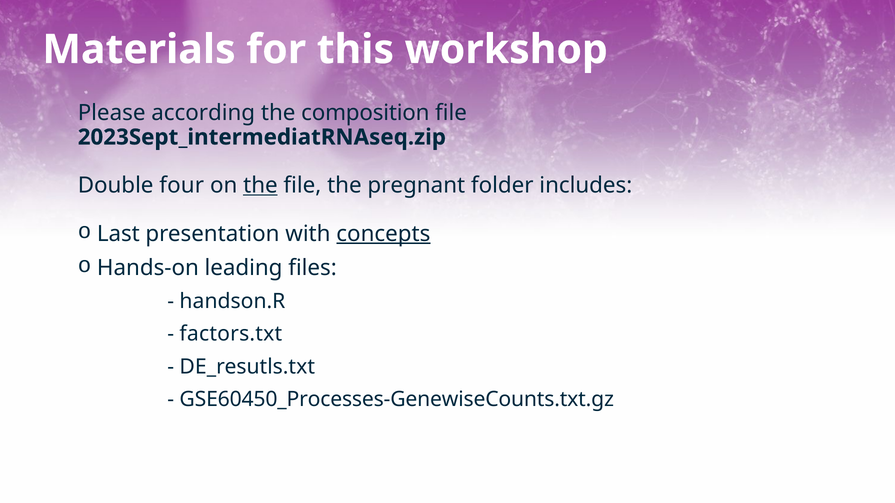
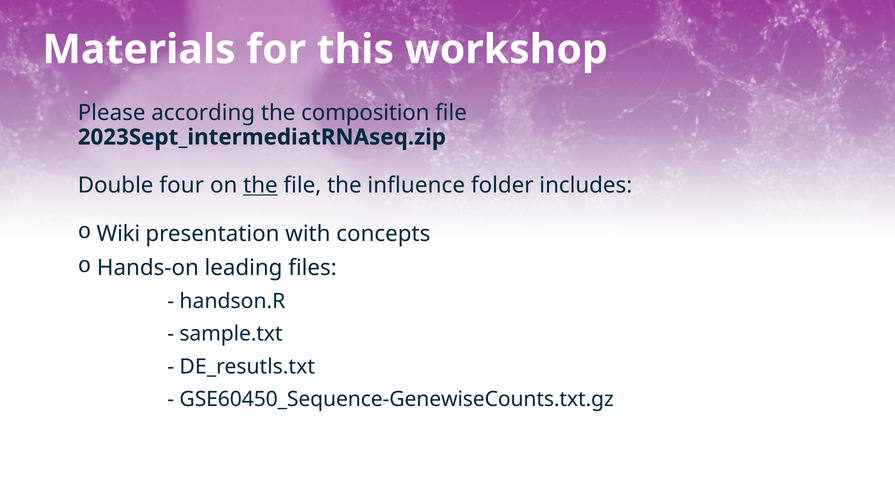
pregnant: pregnant -> influence (416, 186)
Last: Last -> Wiki (118, 234)
concepts underline: present -> none (383, 234)
factors.txt: factors.txt -> sample.txt (231, 334)
GSE60450_Processes-GenewiseCounts.txt.gz: GSE60450_Processes-GenewiseCounts.txt.gz -> GSE60450_Sequence-GenewiseCounts.txt.gz (397, 400)
